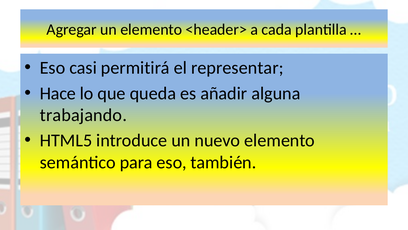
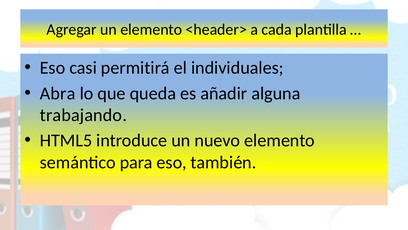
representar: representar -> individuales (237, 68)
Hace: Hace -> Abra (58, 93)
